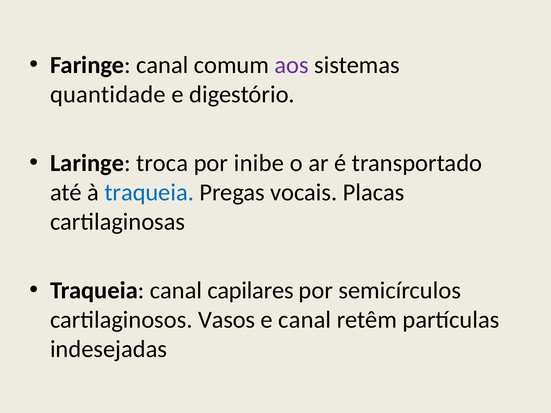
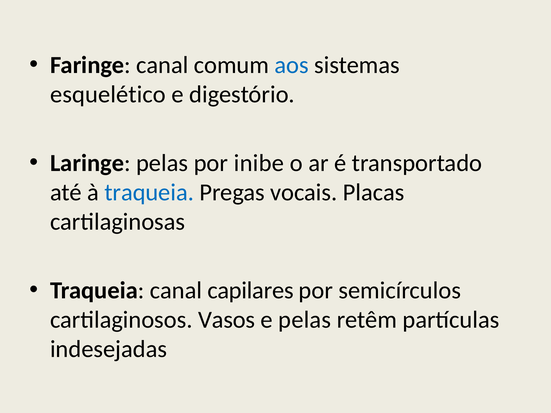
aos colour: purple -> blue (292, 65)
quantidade: quantidade -> esquelético (108, 95)
Laringe troca: troca -> pelas (162, 163)
e canal: canal -> pelas (305, 320)
